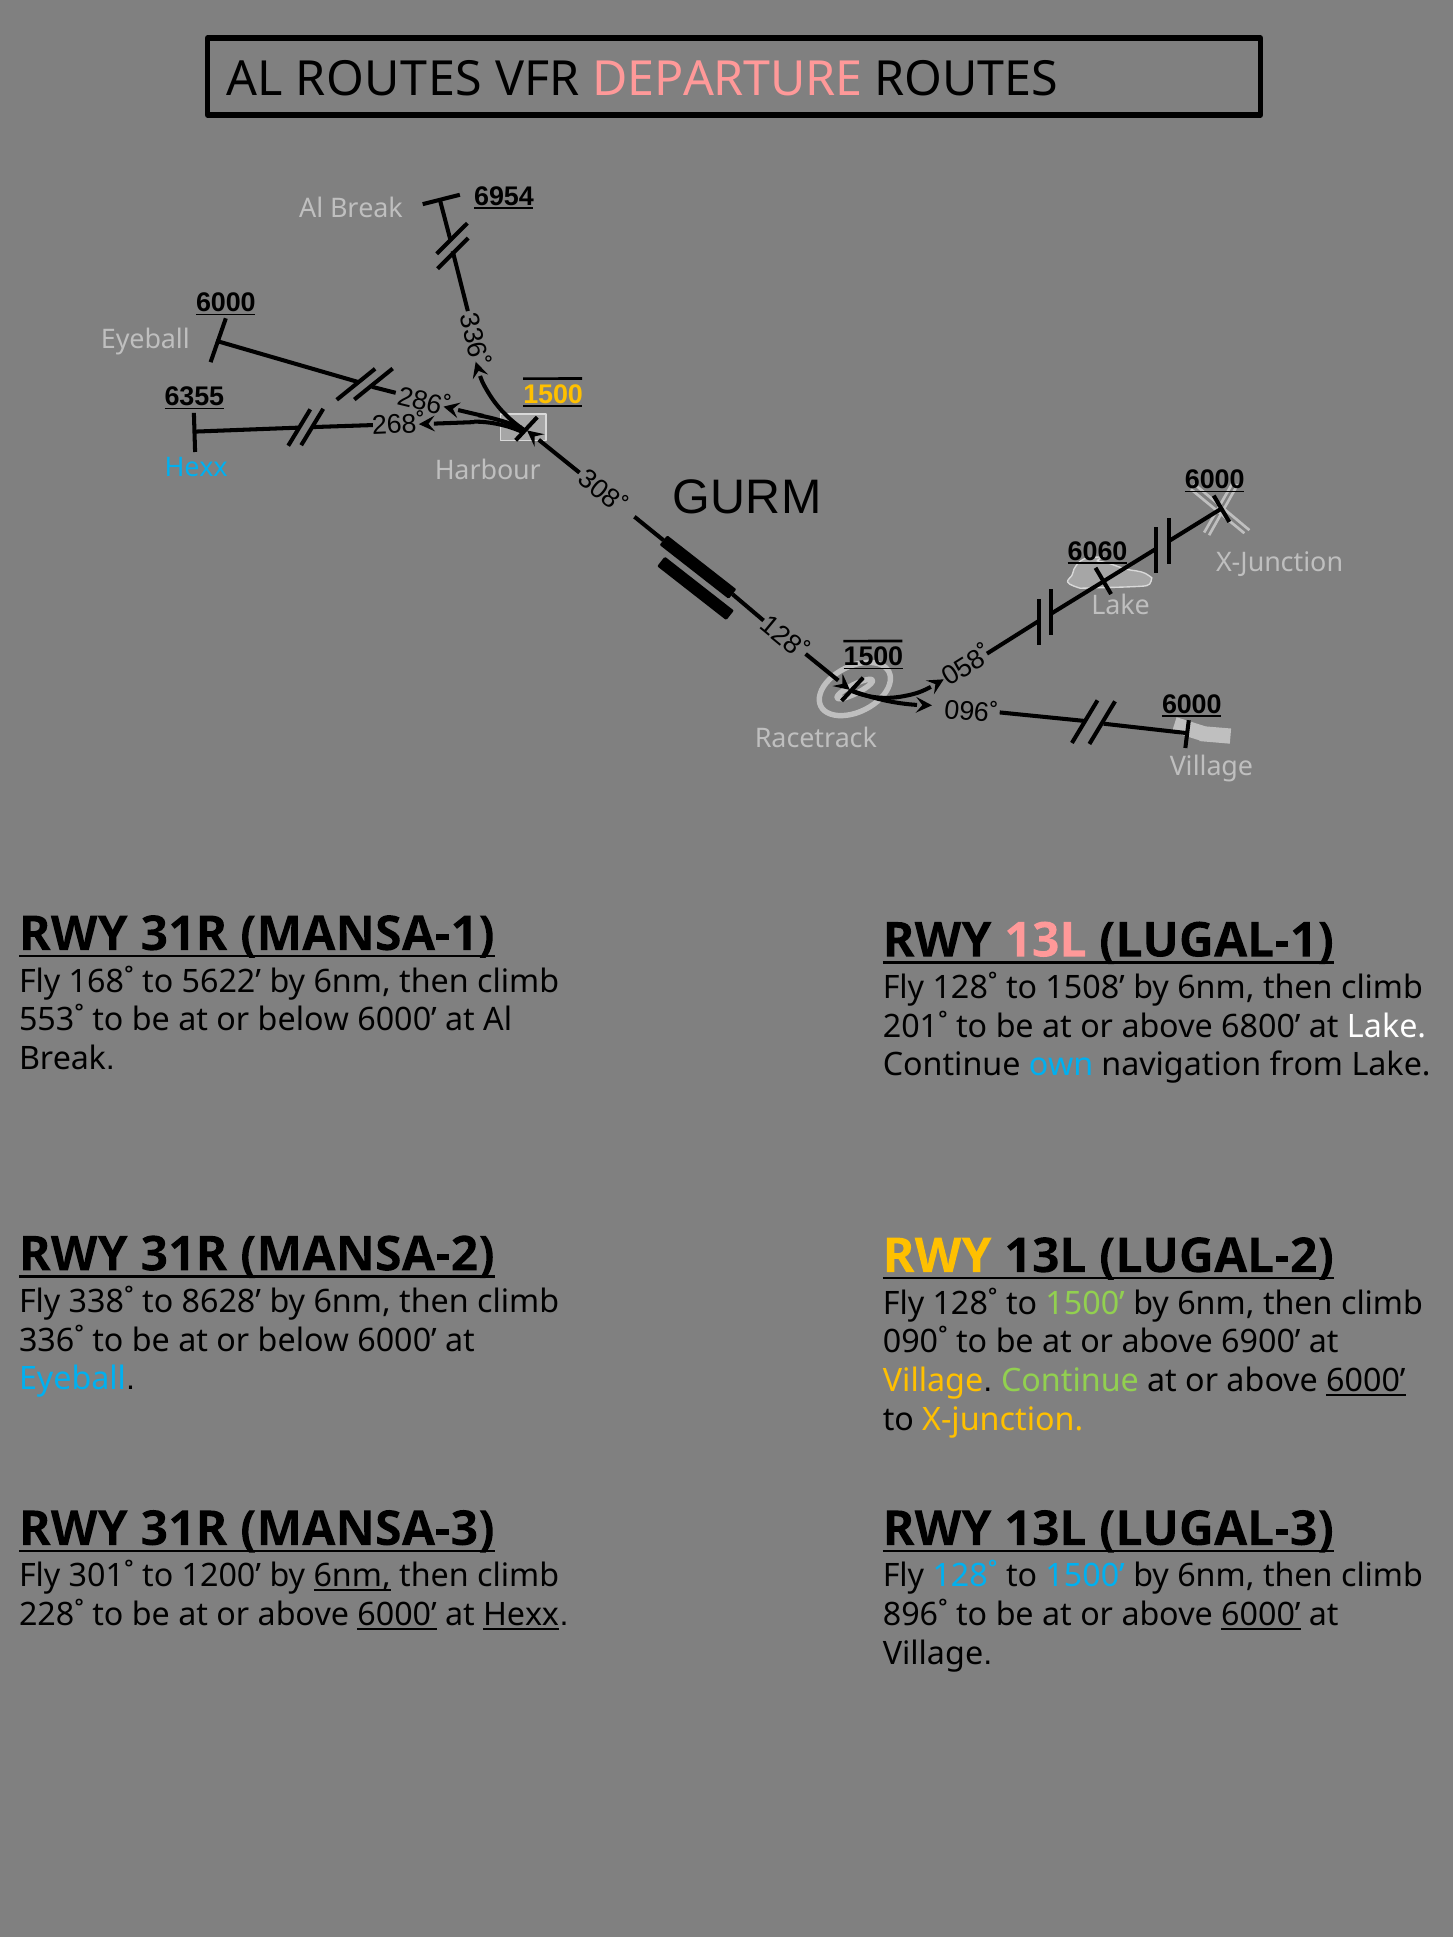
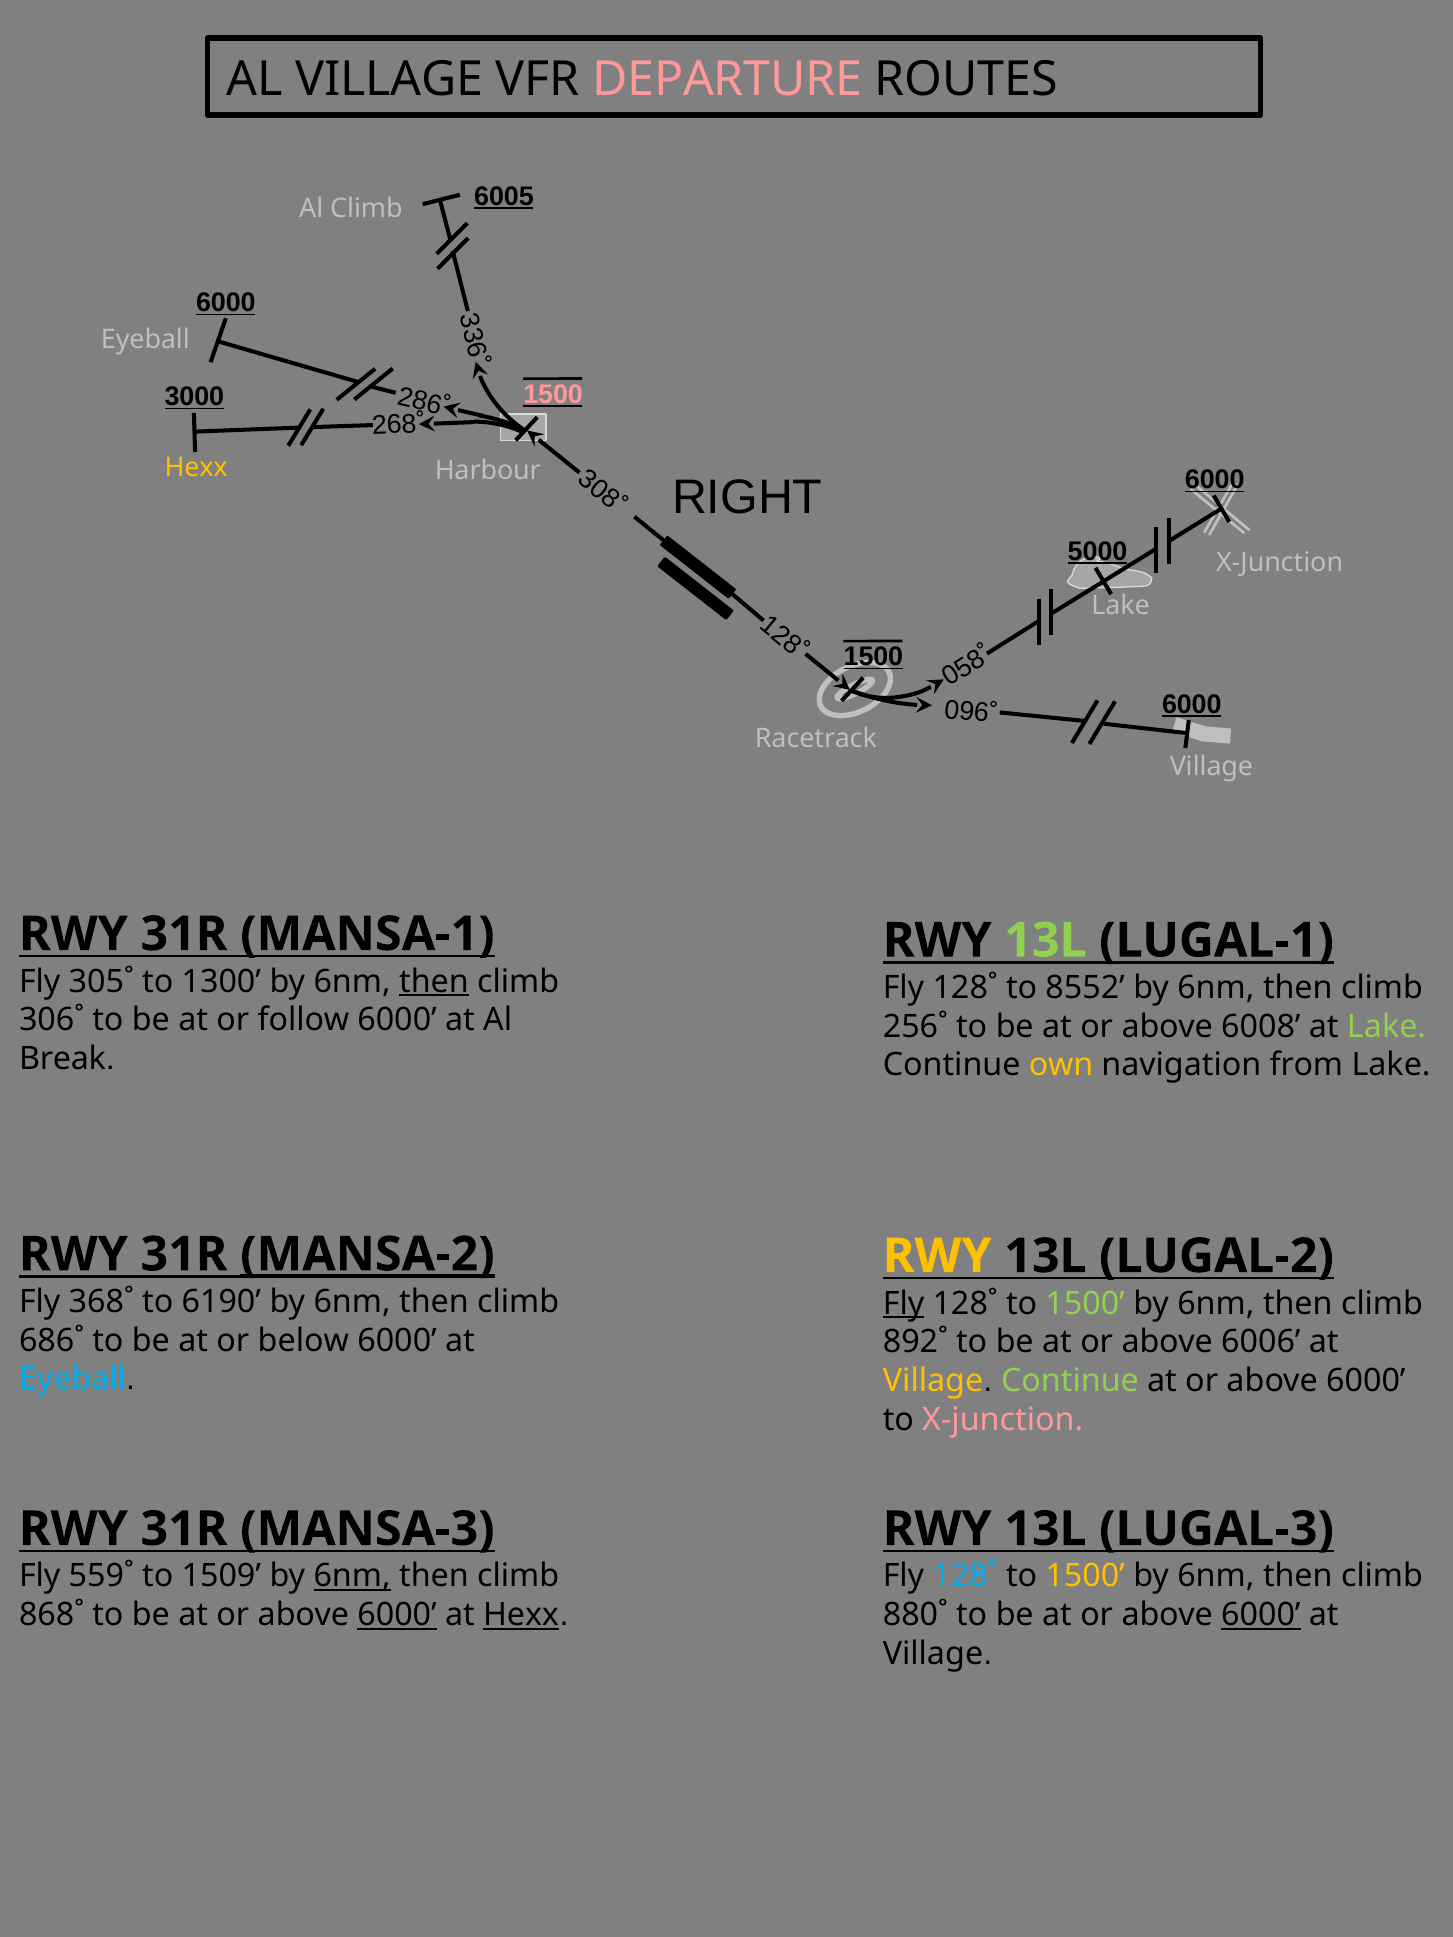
AL ROUTES: ROUTES -> VILLAGE (389, 80)
6954: 6954 -> 6005 (504, 196)
Break: Break -> Climb (366, 209)
1500 colour: yellow -> pink (553, 394)
6355: 6355 -> 3000 (194, 397)
Hexx colour: light blue -> yellow (196, 468)
GURM: GURM -> RIGHT (747, 498)
6060: 6060 -> 5000 (1098, 551)
13L colour: pink -> light green (1045, 941)
168˚: 168˚ -> 305˚ (101, 982)
5622: 5622 -> 1300 (221, 982)
then underline: none -> present (434, 982)
1508: 1508 -> 8552 (1085, 988)
553˚: 553˚ -> 306˚ (52, 1020)
below: below -> follow (303, 1020)
201˚: 201˚ -> 256˚ (915, 1027)
6800: 6800 -> 6008 (1261, 1027)
Lake colour: white -> light green (1387, 1027)
own colour: light blue -> yellow (1061, 1065)
MANSA-2 underline: none -> present (367, 1255)
338˚: 338˚ -> 368˚ (101, 1302)
8628: 8628 -> 6190 (221, 1302)
Fly underline: none -> present (904, 1304)
336˚: 336˚ -> 686˚ (52, 1341)
090˚: 090˚ -> 892˚ (915, 1342)
6900: 6900 -> 6006 (1261, 1342)
6000 underline: present -> none (1366, 1381)
X-junction colour: yellow -> pink (1003, 1420)
301˚: 301˚ -> 559˚ (101, 1577)
1200: 1200 -> 1509 (221, 1577)
1500 colour: light blue -> yellow (1085, 1577)
228˚: 228˚ -> 868˚ (52, 1615)
896˚: 896˚ -> 880˚ (915, 1615)
